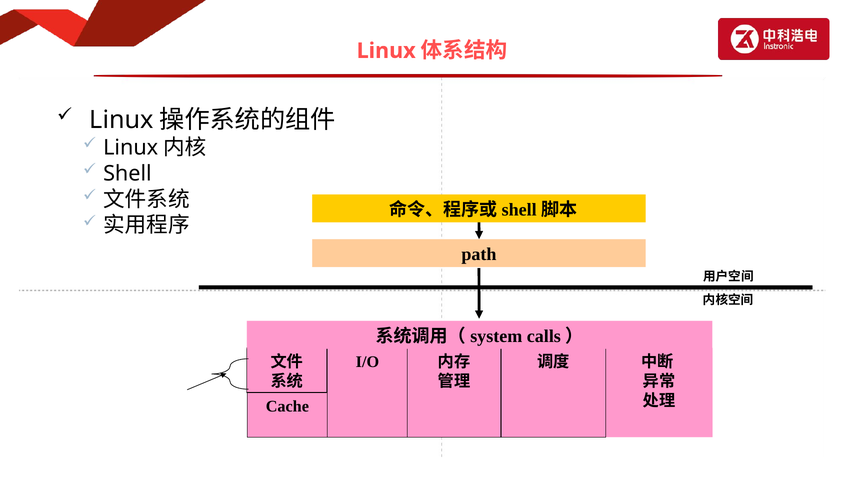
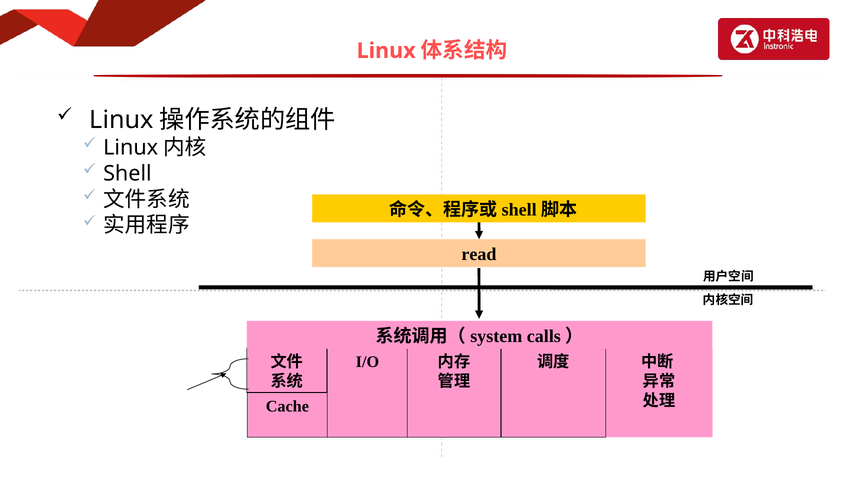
path: path -> read (479, 254)
